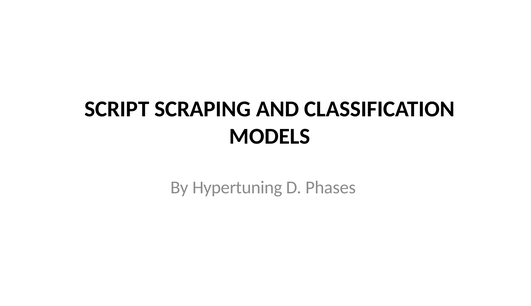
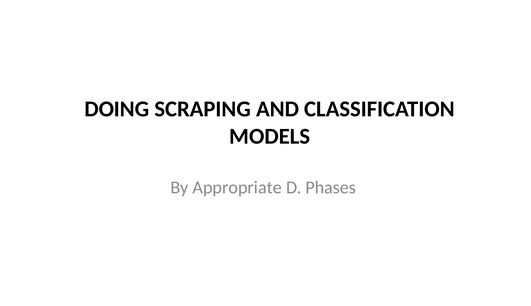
SCRIPT: SCRIPT -> DOING (117, 109)
Hypertuning: Hypertuning -> Appropriate (237, 188)
